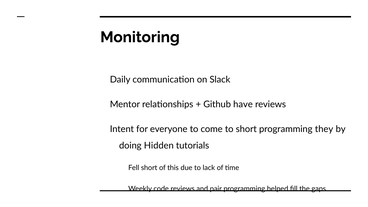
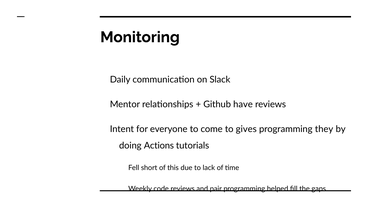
to short: short -> gives (246, 129)
Hidden: Hidden -> Actions (159, 146)
